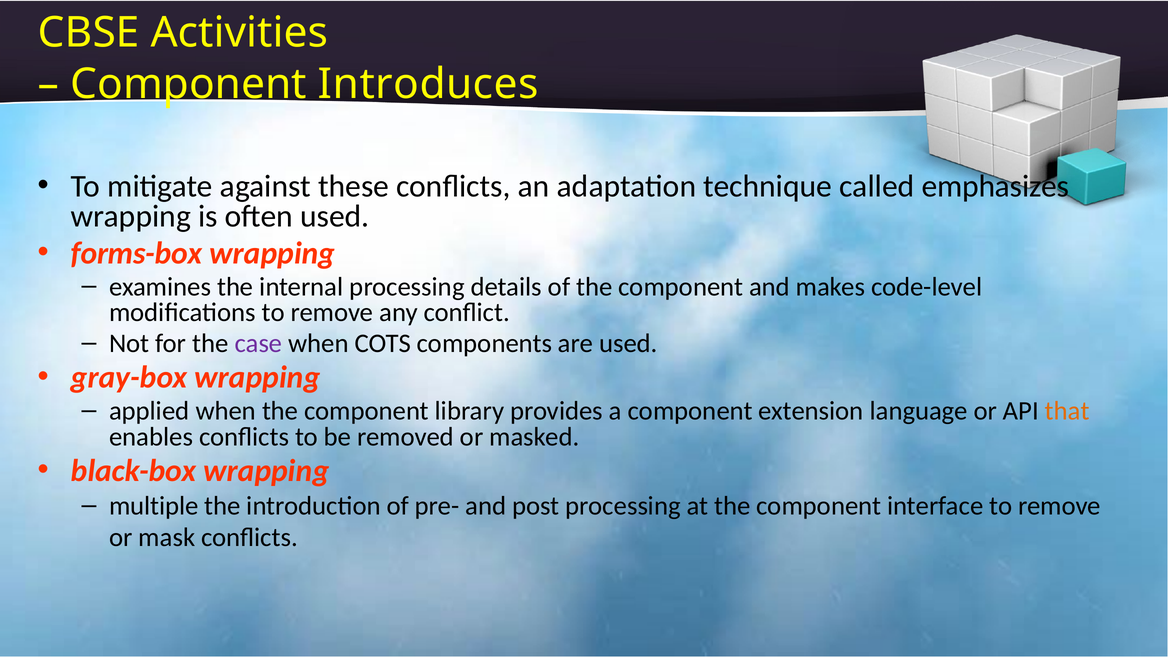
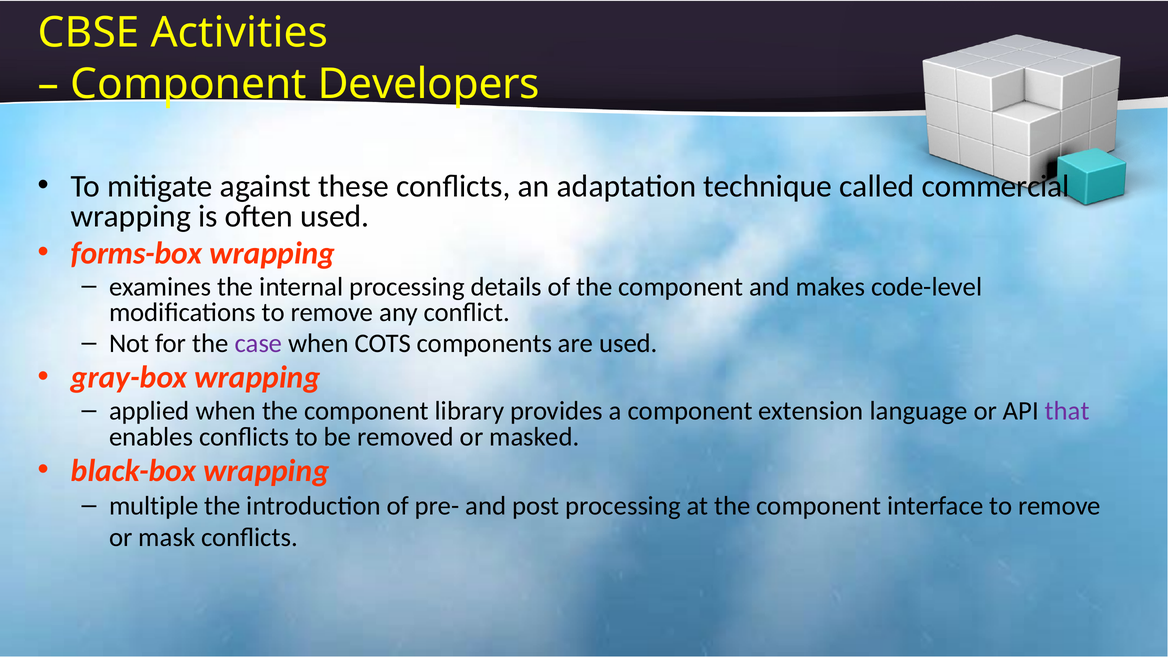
Introduces: Introduces -> Developers (429, 84)
emphasizes: emphasizes -> commercial (995, 186)
that colour: orange -> purple (1067, 411)
